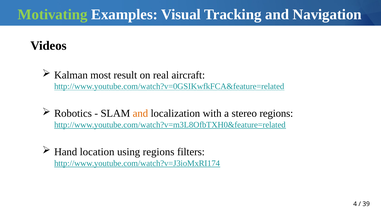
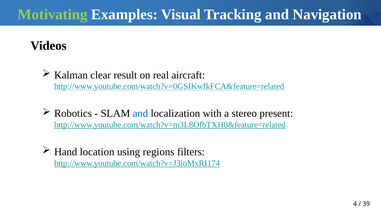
most: most -> clear (101, 75)
and colour: orange -> blue (140, 113)
stereo regions: regions -> present (276, 113)
